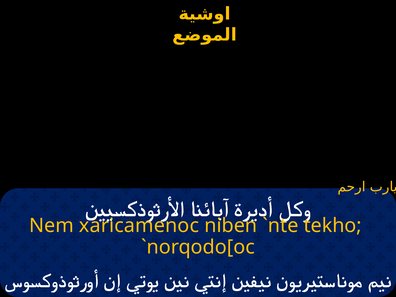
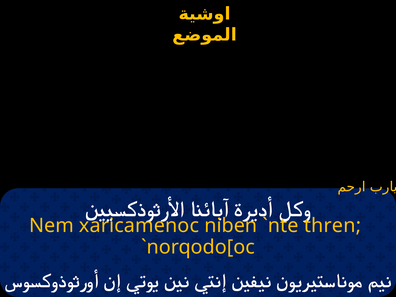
tekho: tekho -> thren (332, 226)
